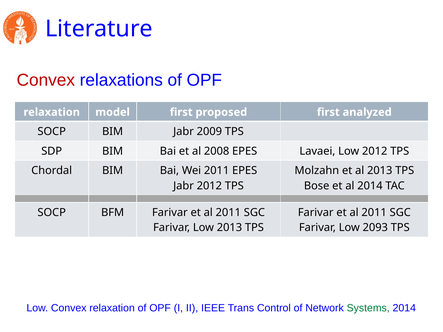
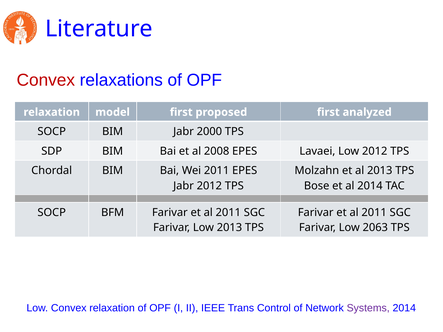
2009: 2009 -> 2000 (209, 132)
2093: 2093 -> 2063 (375, 228)
Systems colour: green -> purple (368, 308)
